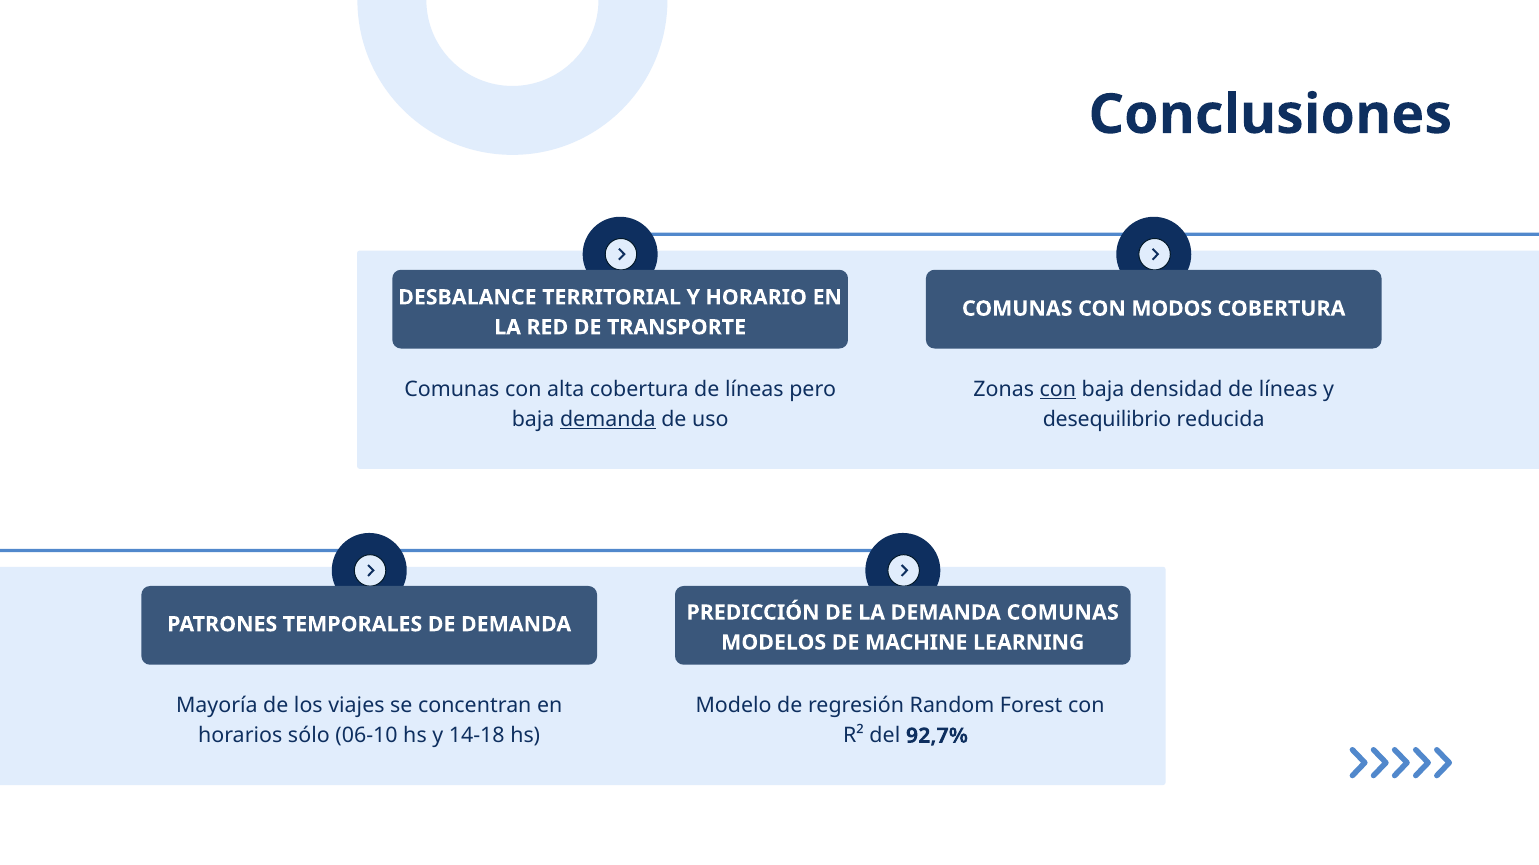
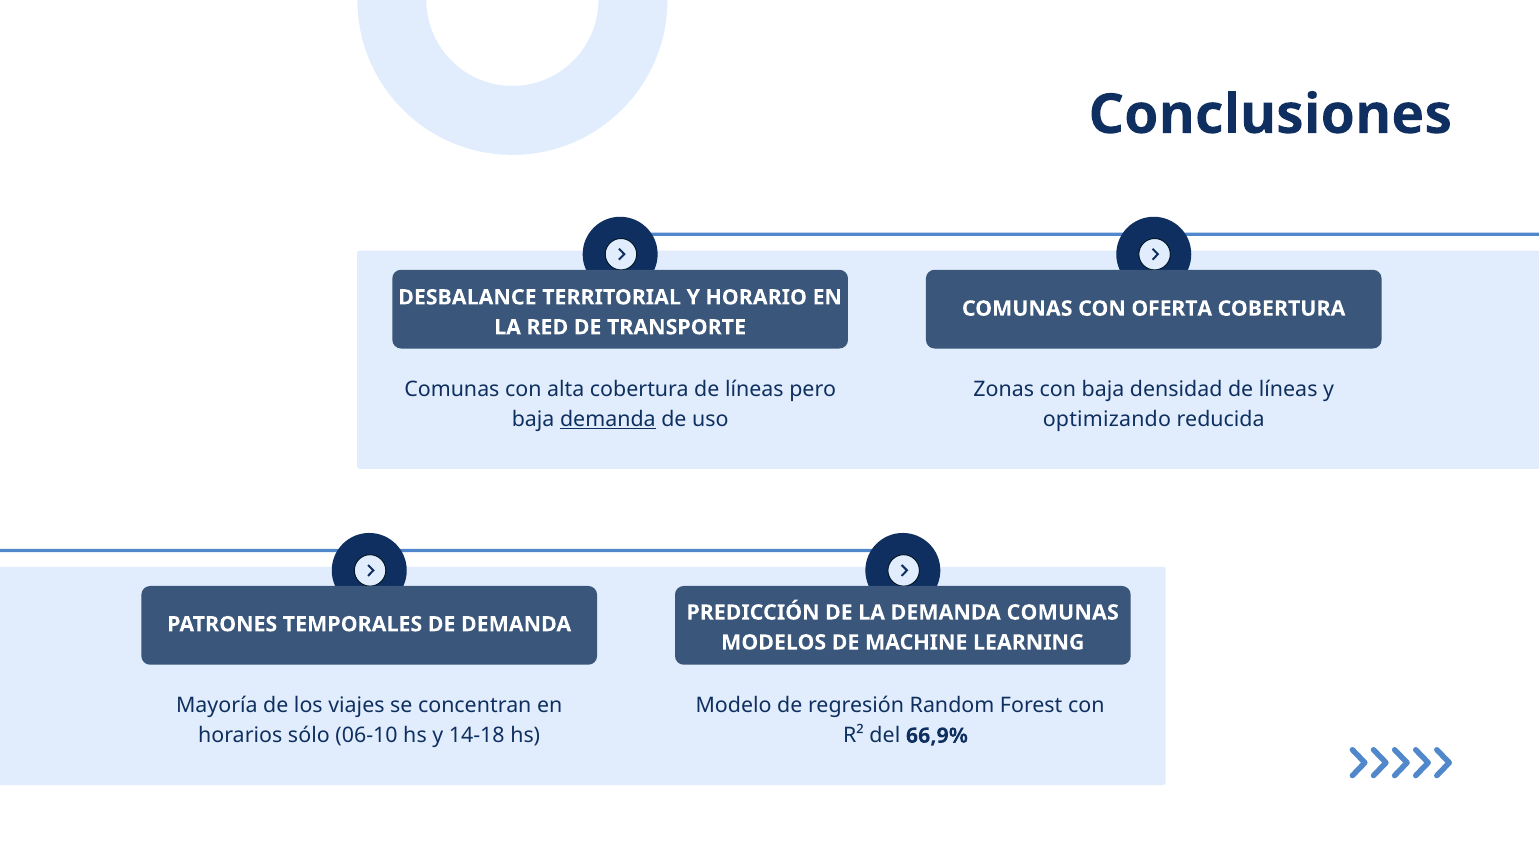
MODOS: MODOS -> OFERTA (1172, 309)
con underline: present -> none (1058, 390)
desequilibrio: desequilibrio -> optimizando (1107, 420)
92,7%: 92,7% -> 66,9% (937, 736)
